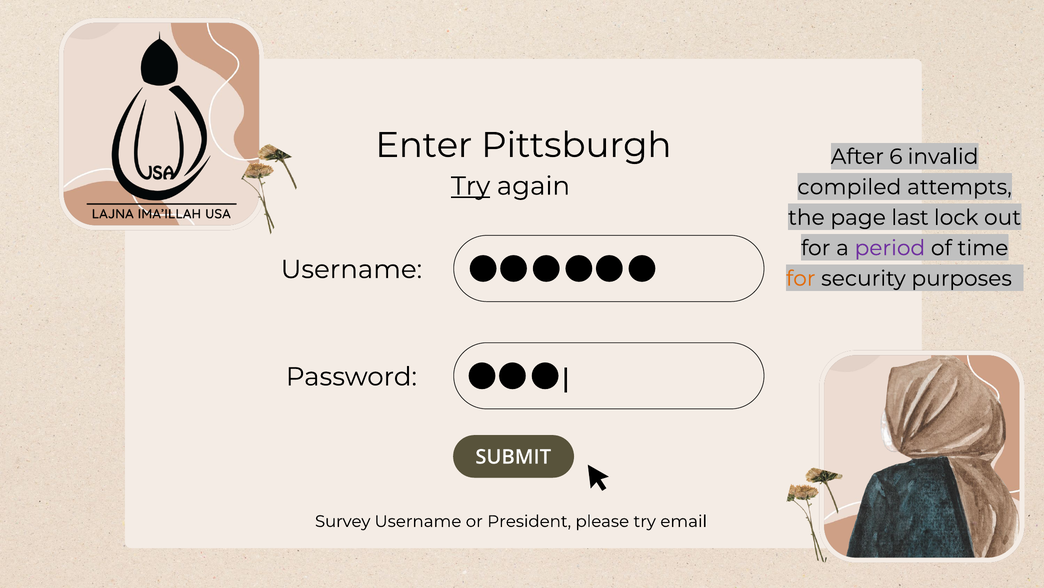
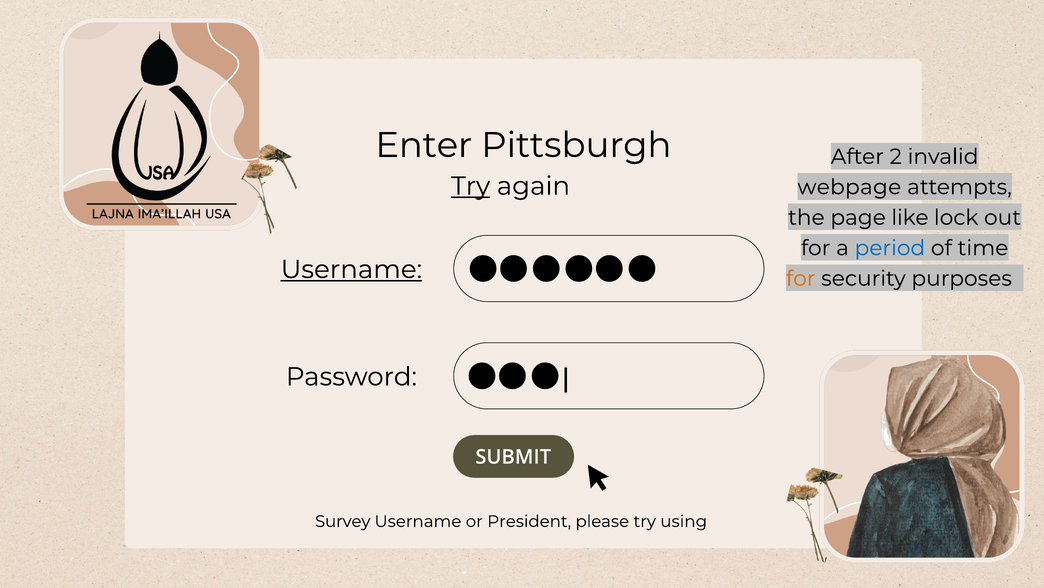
6: 6 -> 2 (896, 156)
compiled: compiled -> webpage (849, 187)
last: last -> like (910, 217)
period colour: purple -> blue (890, 248)
Username underline: none -> present (351, 269)
email: email -> using (684, 521)
